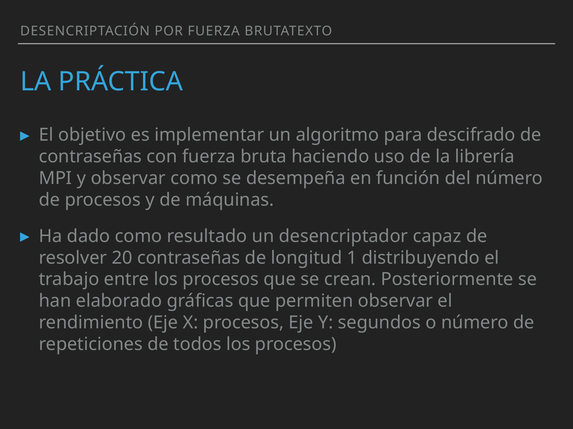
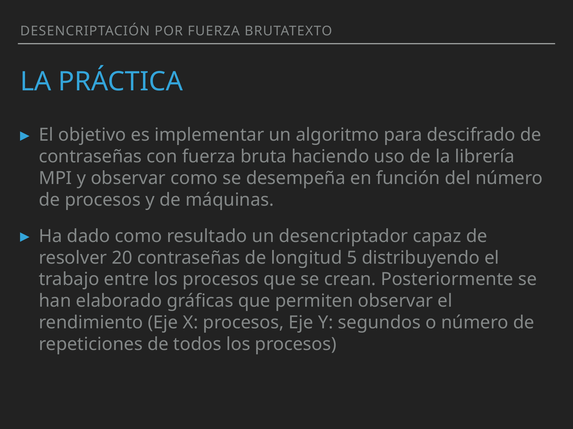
1: 1 -> 5 (352, 258)
